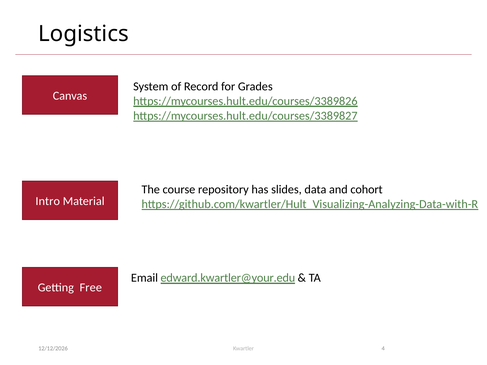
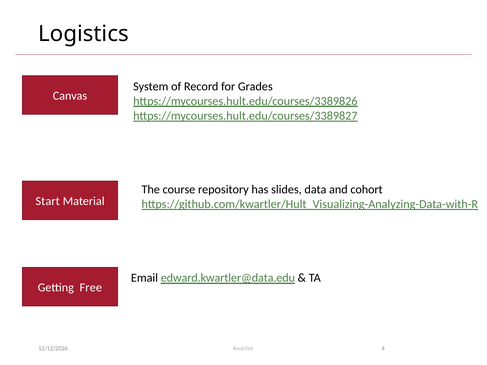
Intro: Intro -> Start (48, 201)
edward.kwartler@your.edu: edward.kwartler@your.edu -> edward.kwartler@data.edu (228, 278)
